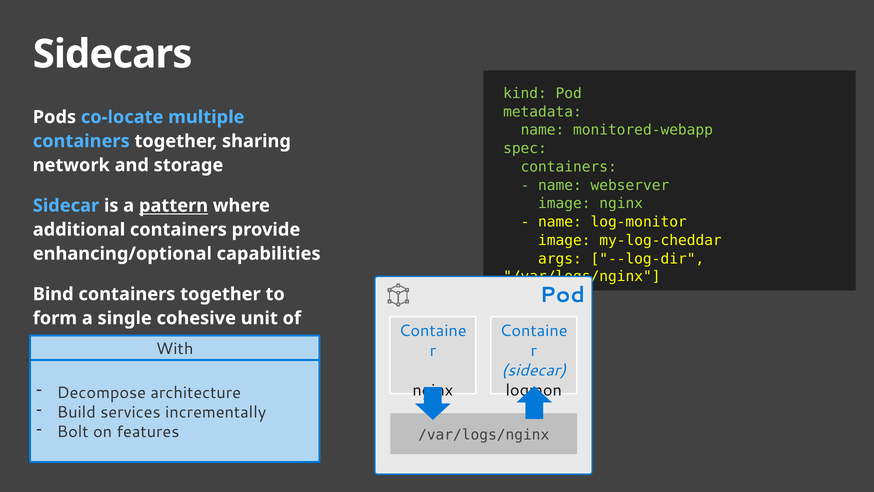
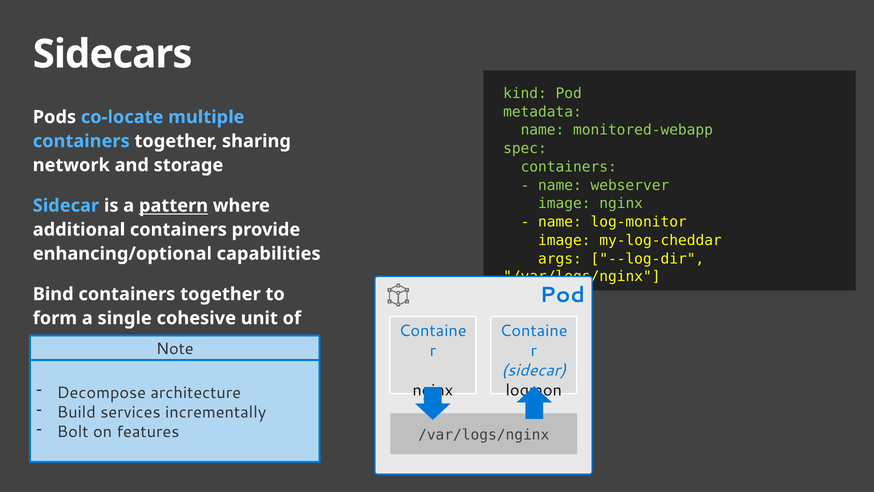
With: With -> Note (175, 349)
